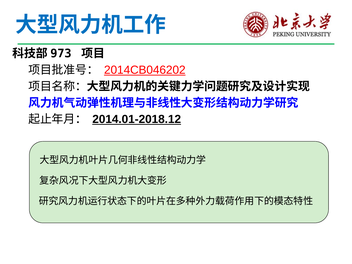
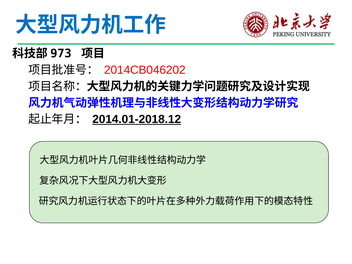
2014CB046202 underline: present -> none (145, 70)
